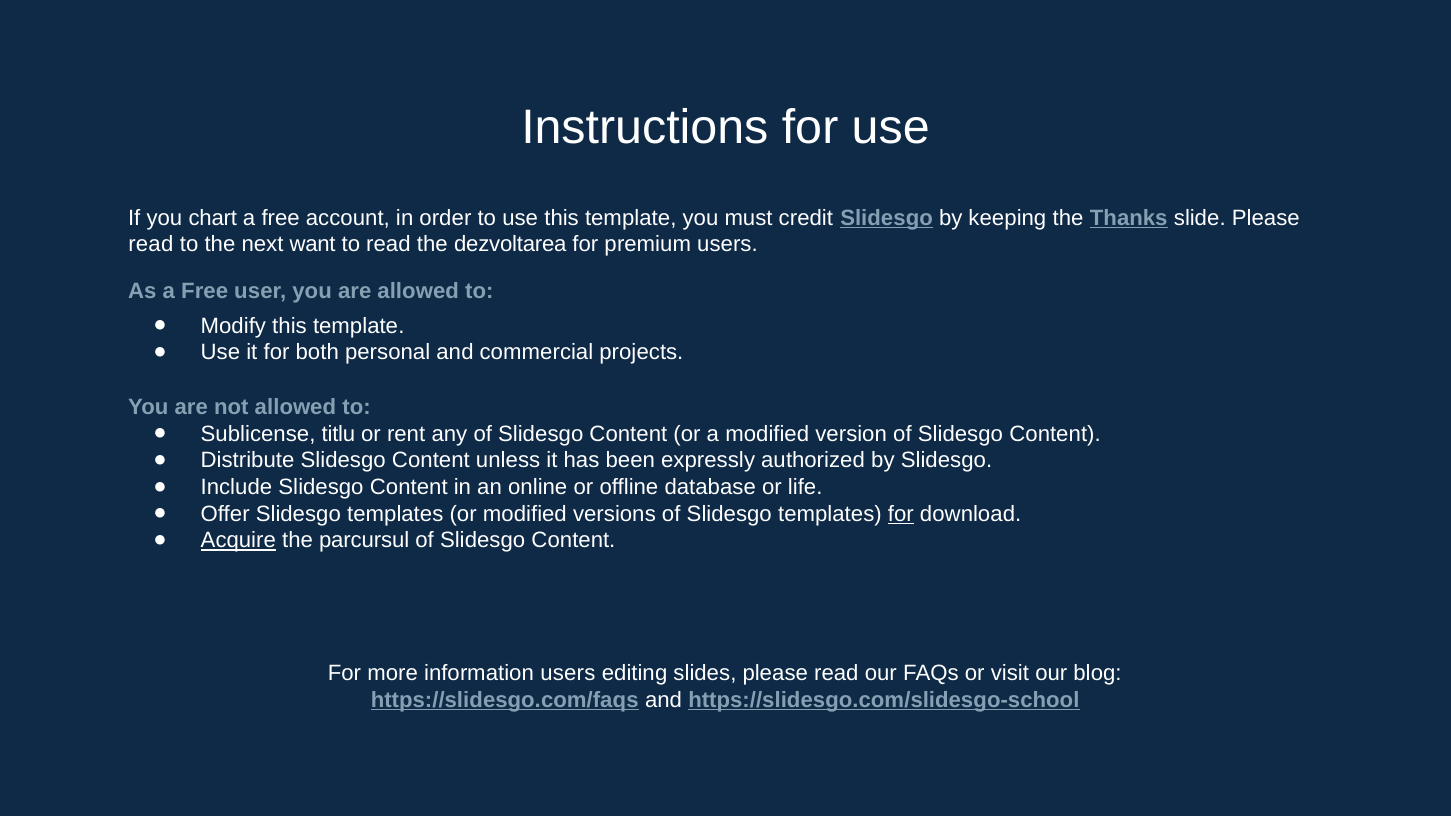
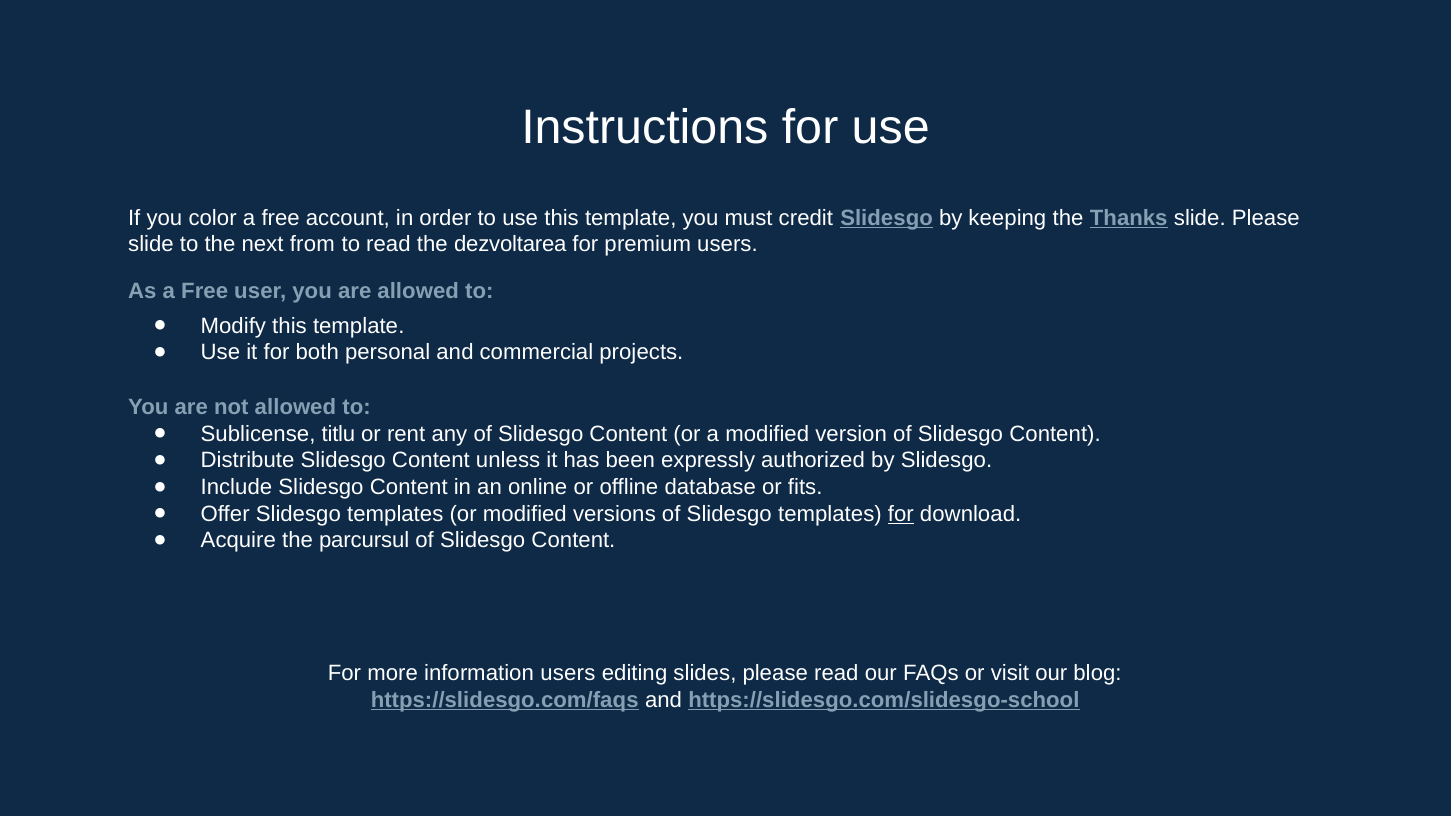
chart: chart -> color (213, 218)
read: read -> slide (151, 244)
want: want -> from (312, 244)
life: life -> fits (805, 487)
Acquire underline: present -> none (238, 540)
